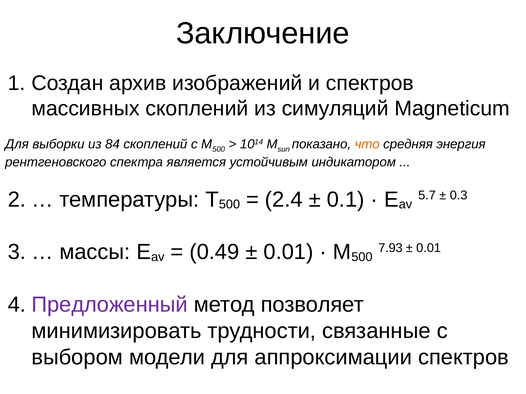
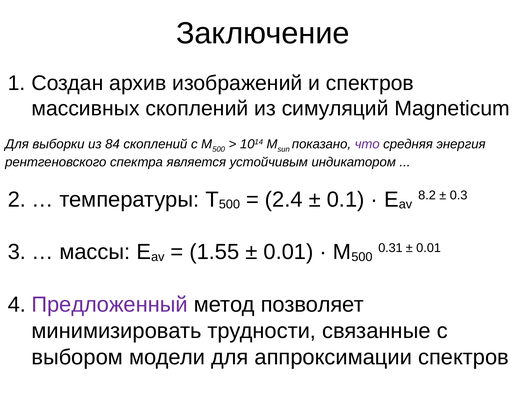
что colour: orange -> purple (367, 144)
5.7: 5.7 -> 8.2 (427, 196)
0.49: 0.49 -> 1.55 (214, 252)
7.93: 7.93 -> 0.31 (390, 248)
